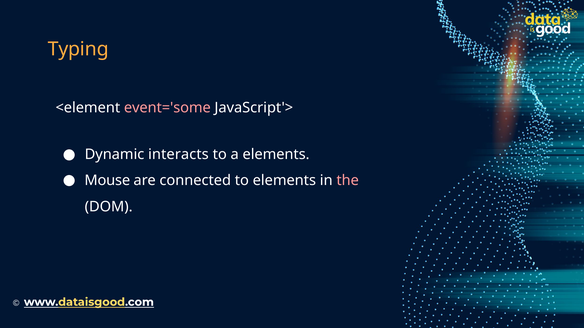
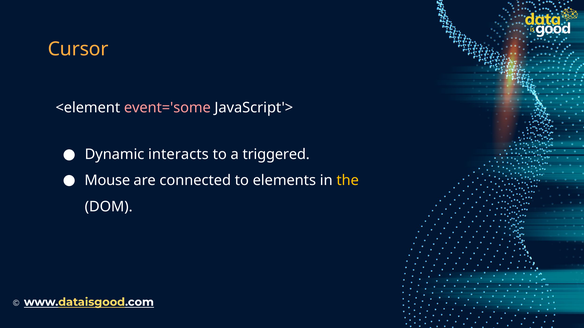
Typing: Typing -> Cursor (78, 49)
a elements: elements -> triggered (276, 154)
the colour: pink -> yellow (348, 181)
